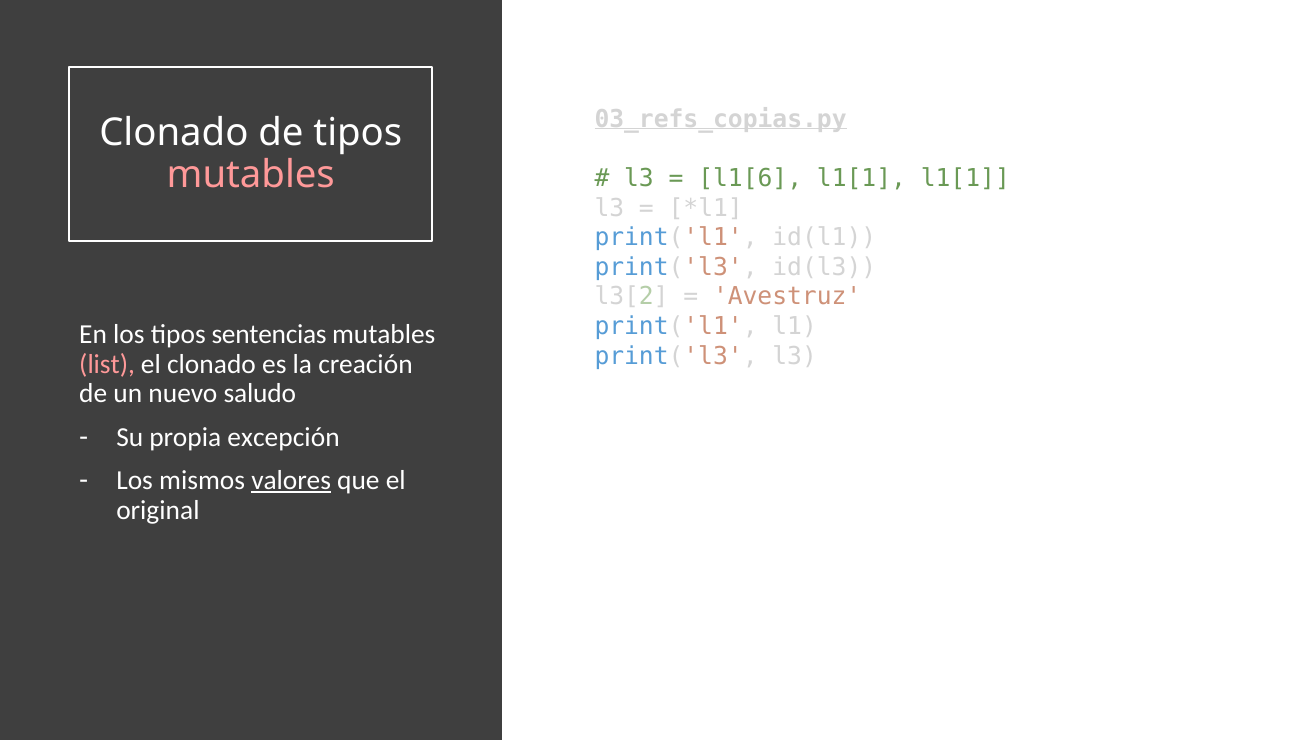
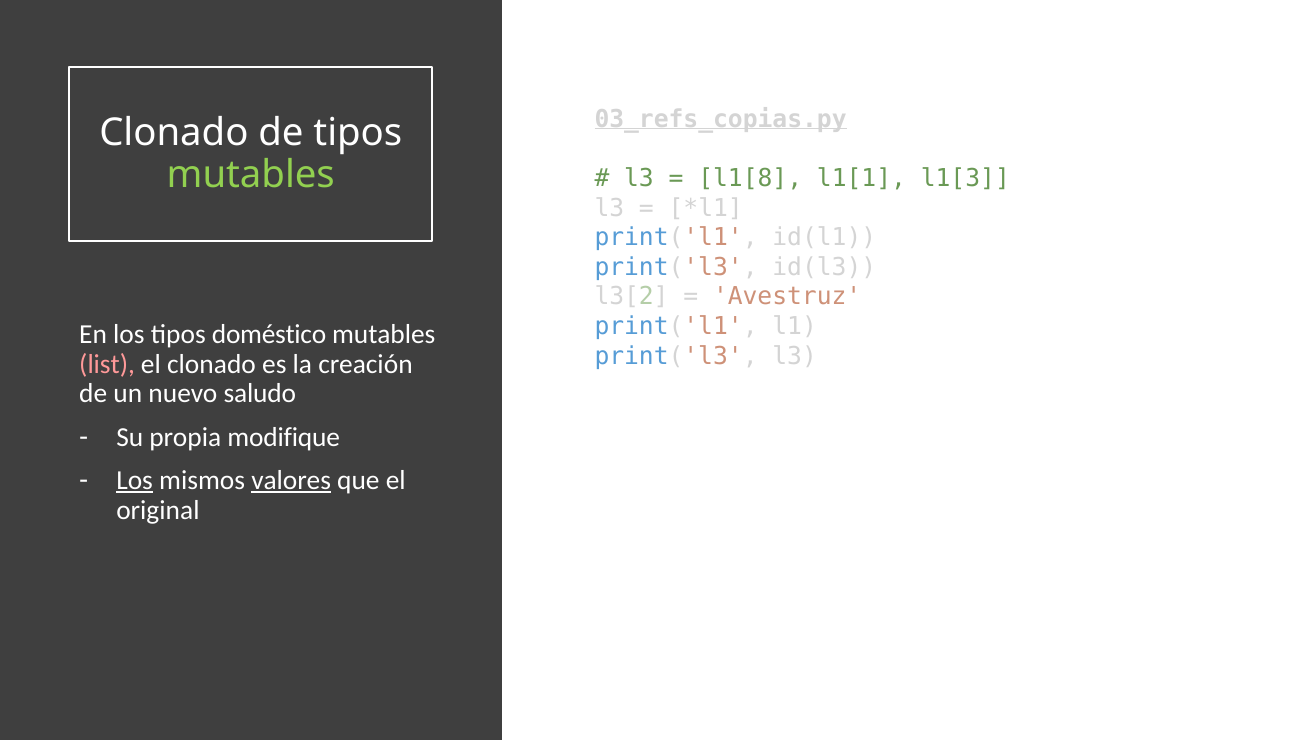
mutables colour: pink -> light green (251, 174)
l1[6: l1[6 -> l1[8 (750, 178)
l1[1 l1[1: l1[1 -> l1[3 (965, 178)
sentencias: sentencias -> doméstico (269, 334)
excepción: excepción -> modifique (284, 437)
Los underline: none -> present (135, 480)
